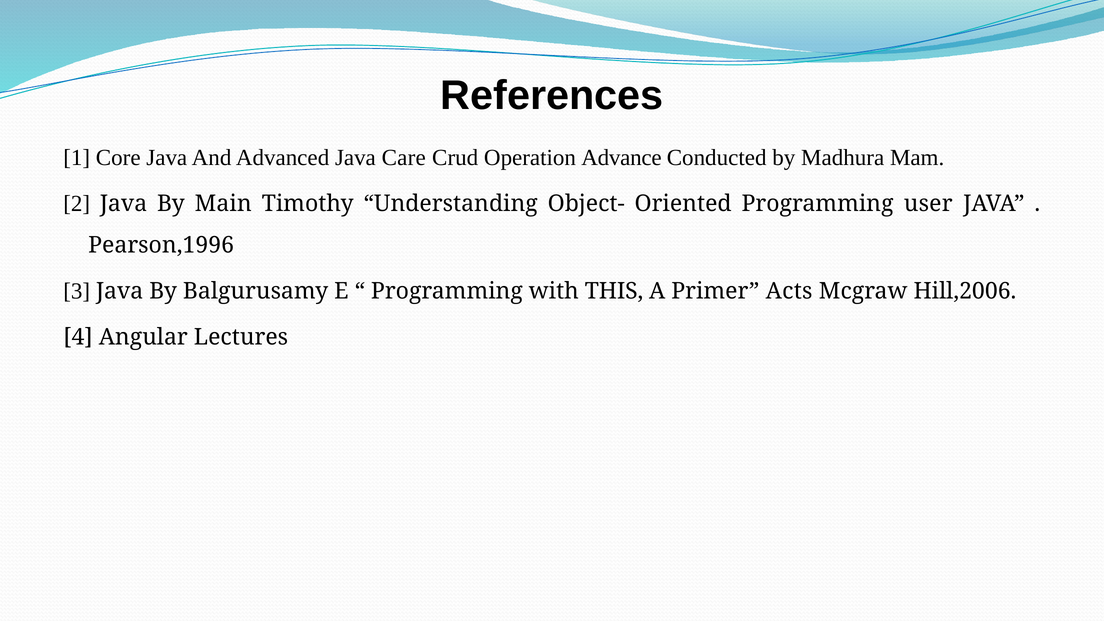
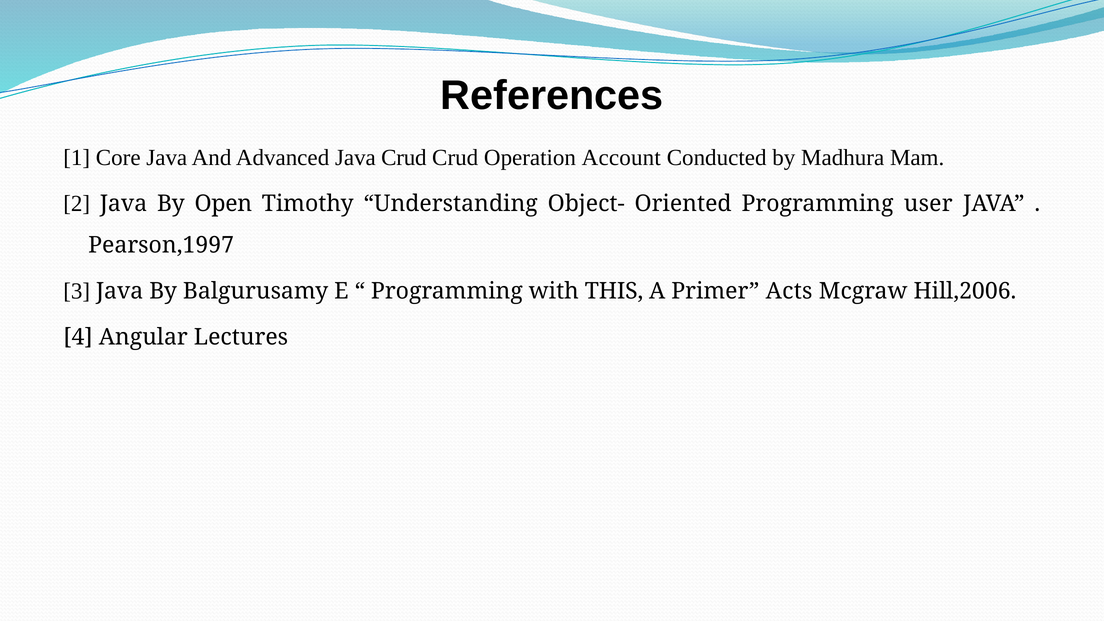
Java Care: Care -> Crud (404, 158)
Advance: Advance -> Account (621, 158)
Main: Main -> Open (223, 204)
Pearson,1996: Pearson,1996 -> Pearson,1997 (161, 245)
